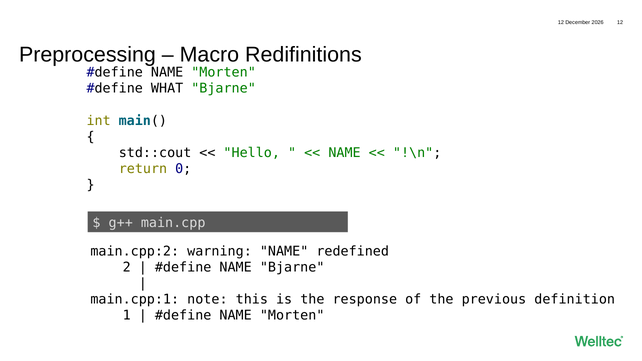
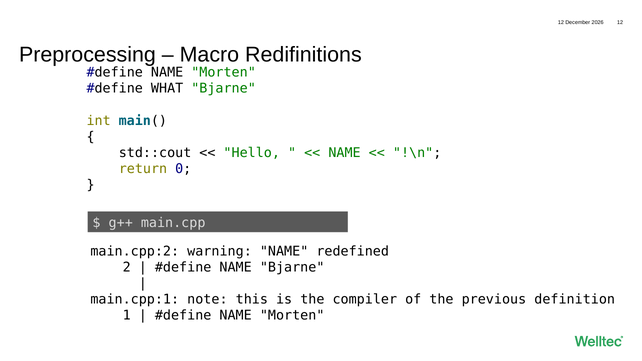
response: response -> compiler (365, 300)
